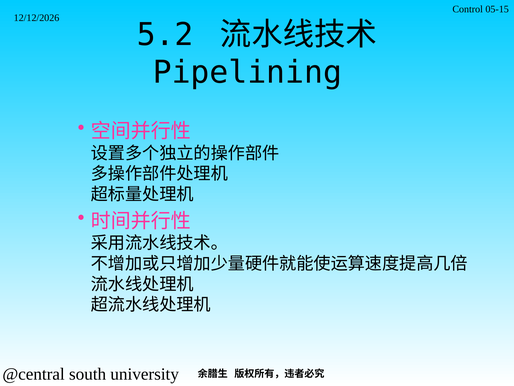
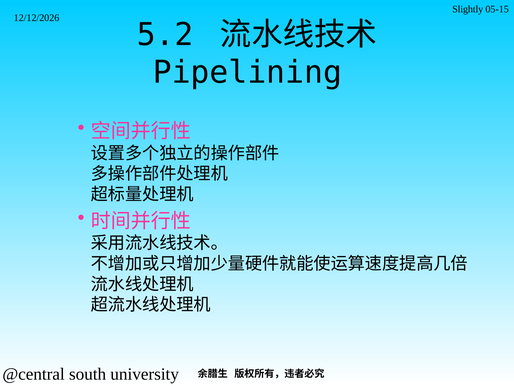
Control: Control -> Slightly (468, 9)
